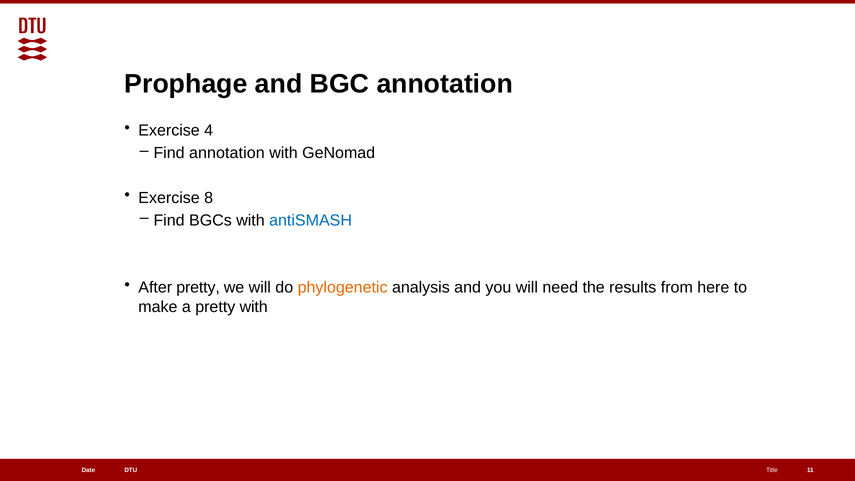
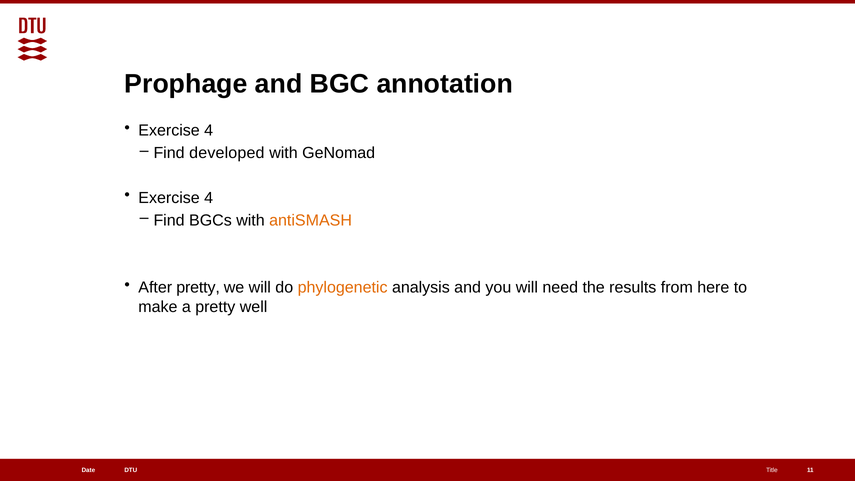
Find annotation: annotation -> developed (227, 153)
8: 8 -> 4 (209, 198)
antiSMASH colour: blue -> orange (311, 220)
pretty with: with -> well (254, 307)
